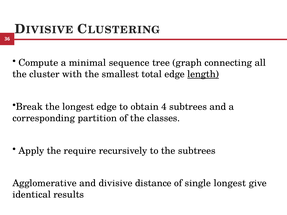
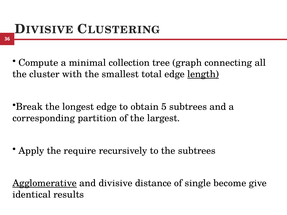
sequence: sequence -> collection (129, 63)
4: 4 -> 5 (164, 107)
classes: classes -> largest (164, 118)
Agglomerative underline: none -> present (45, 183)
single longest: longest -> become (230, 183)
